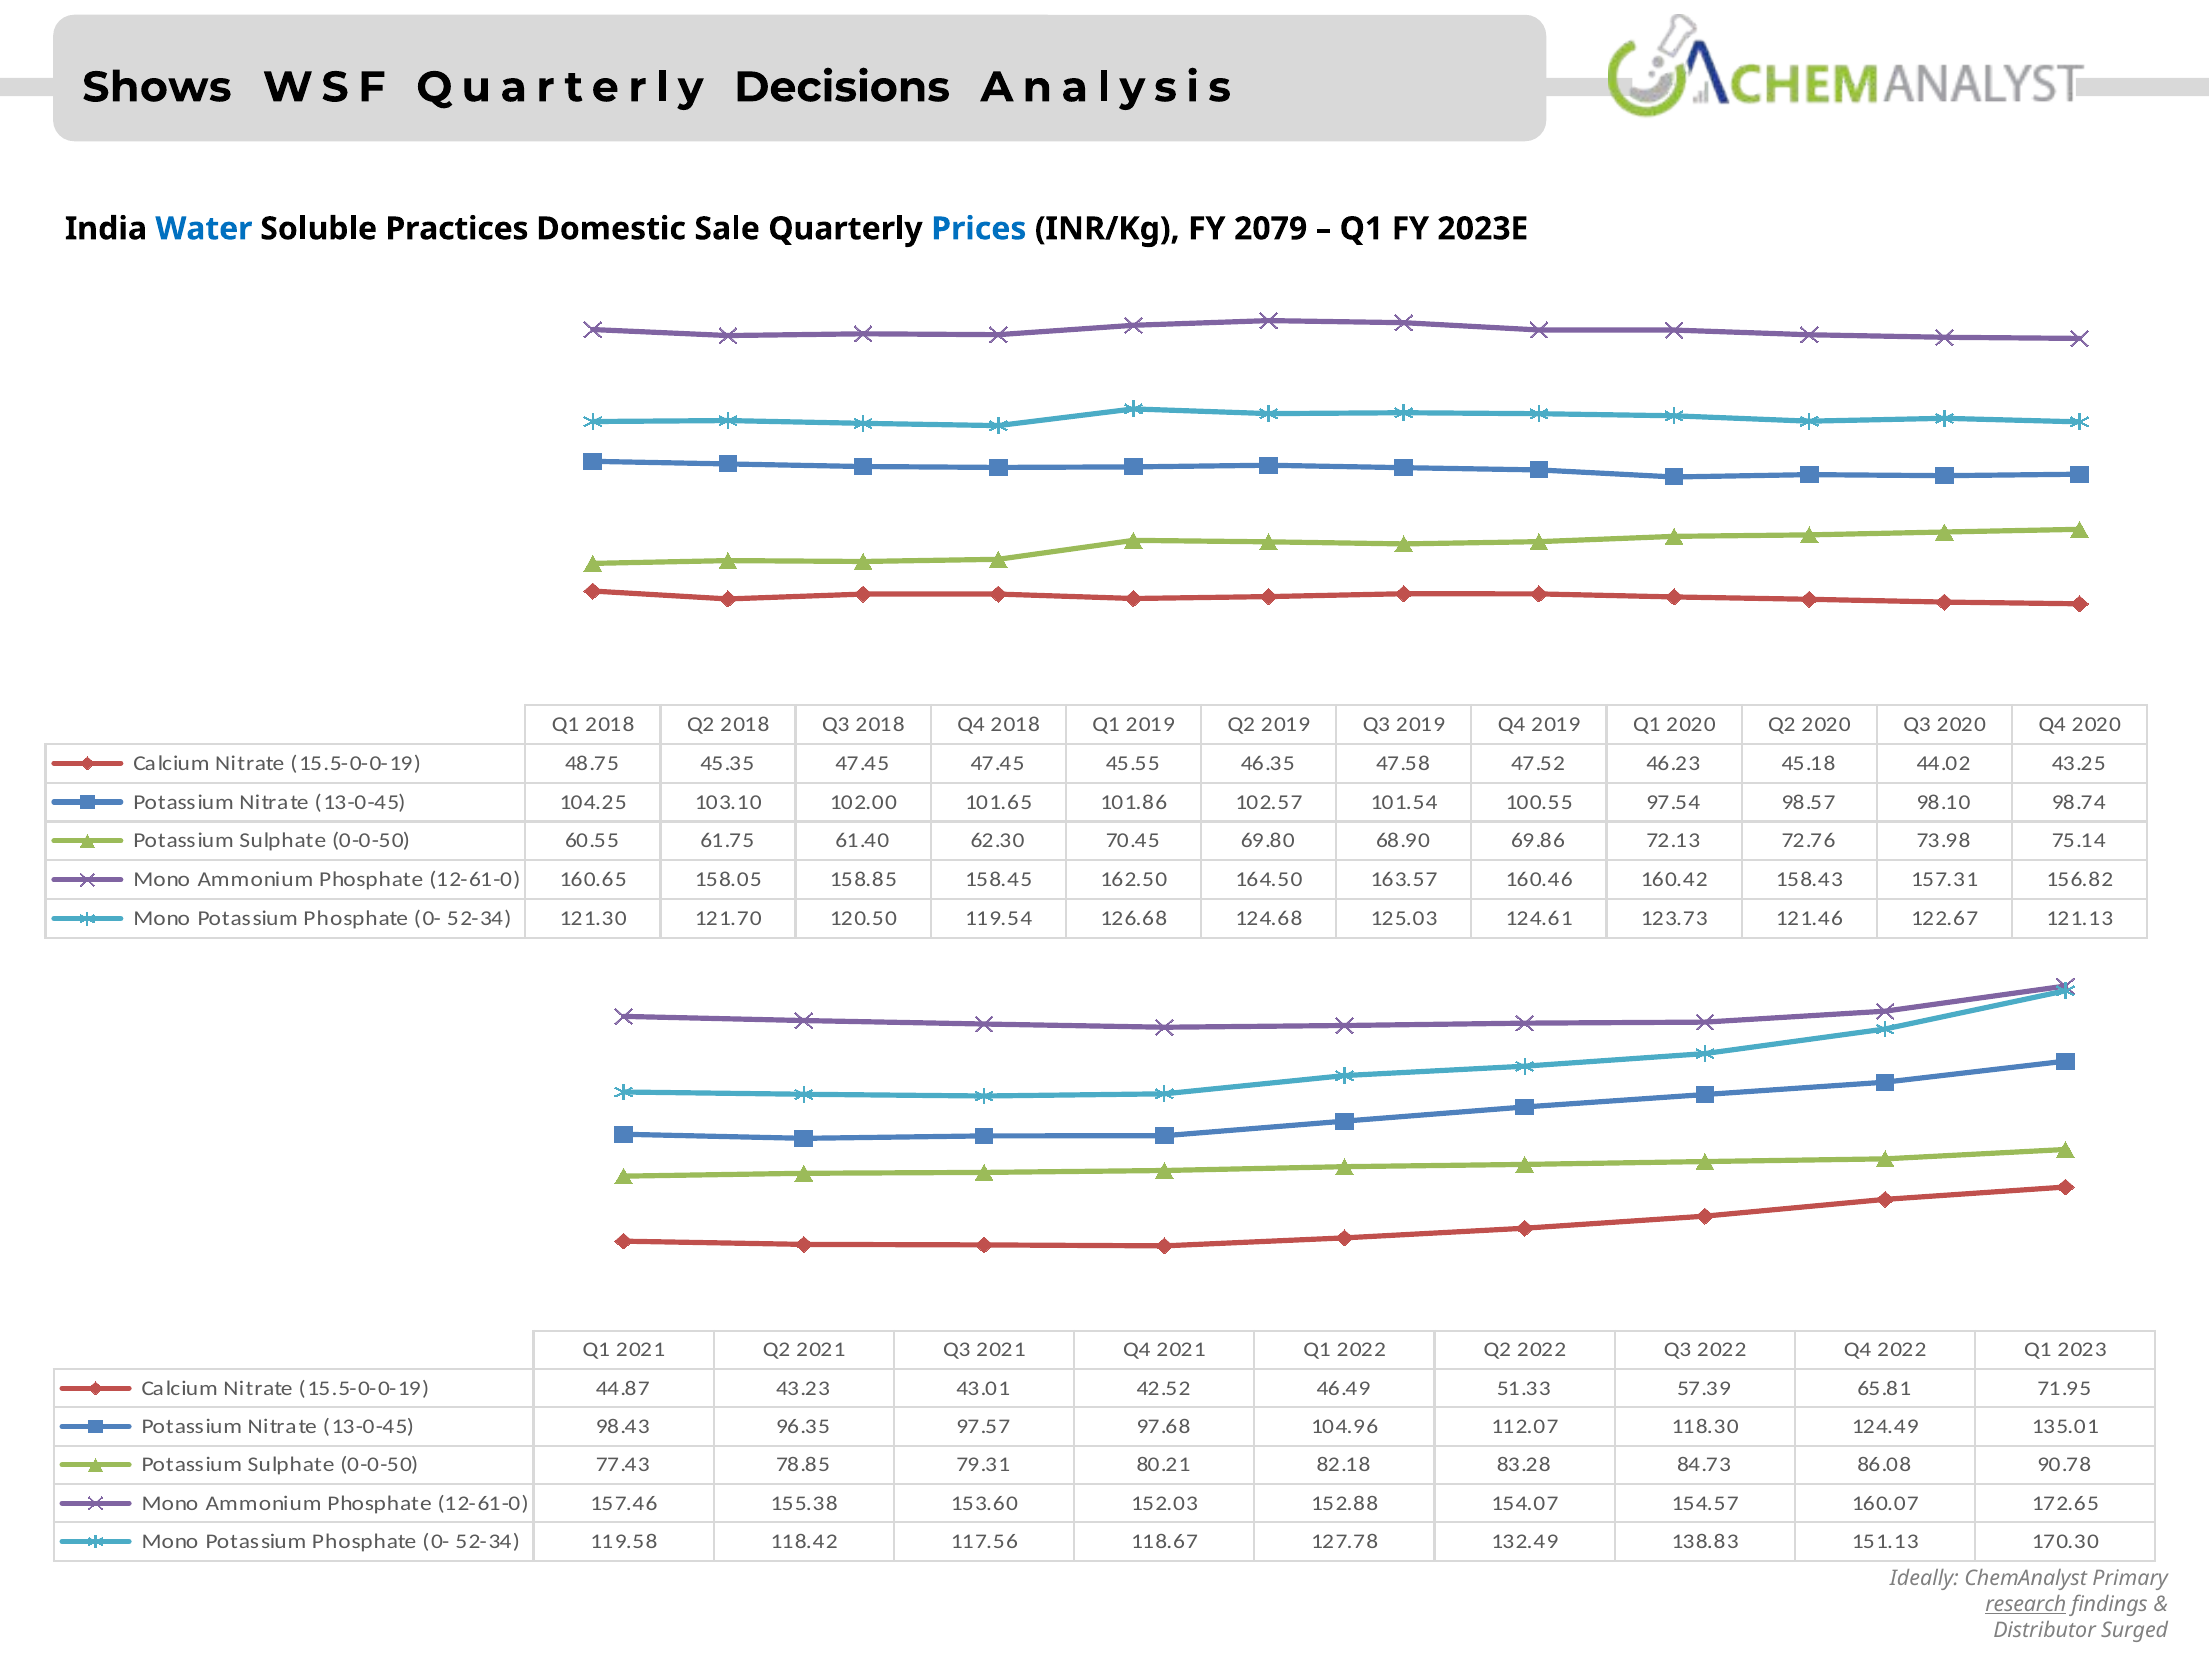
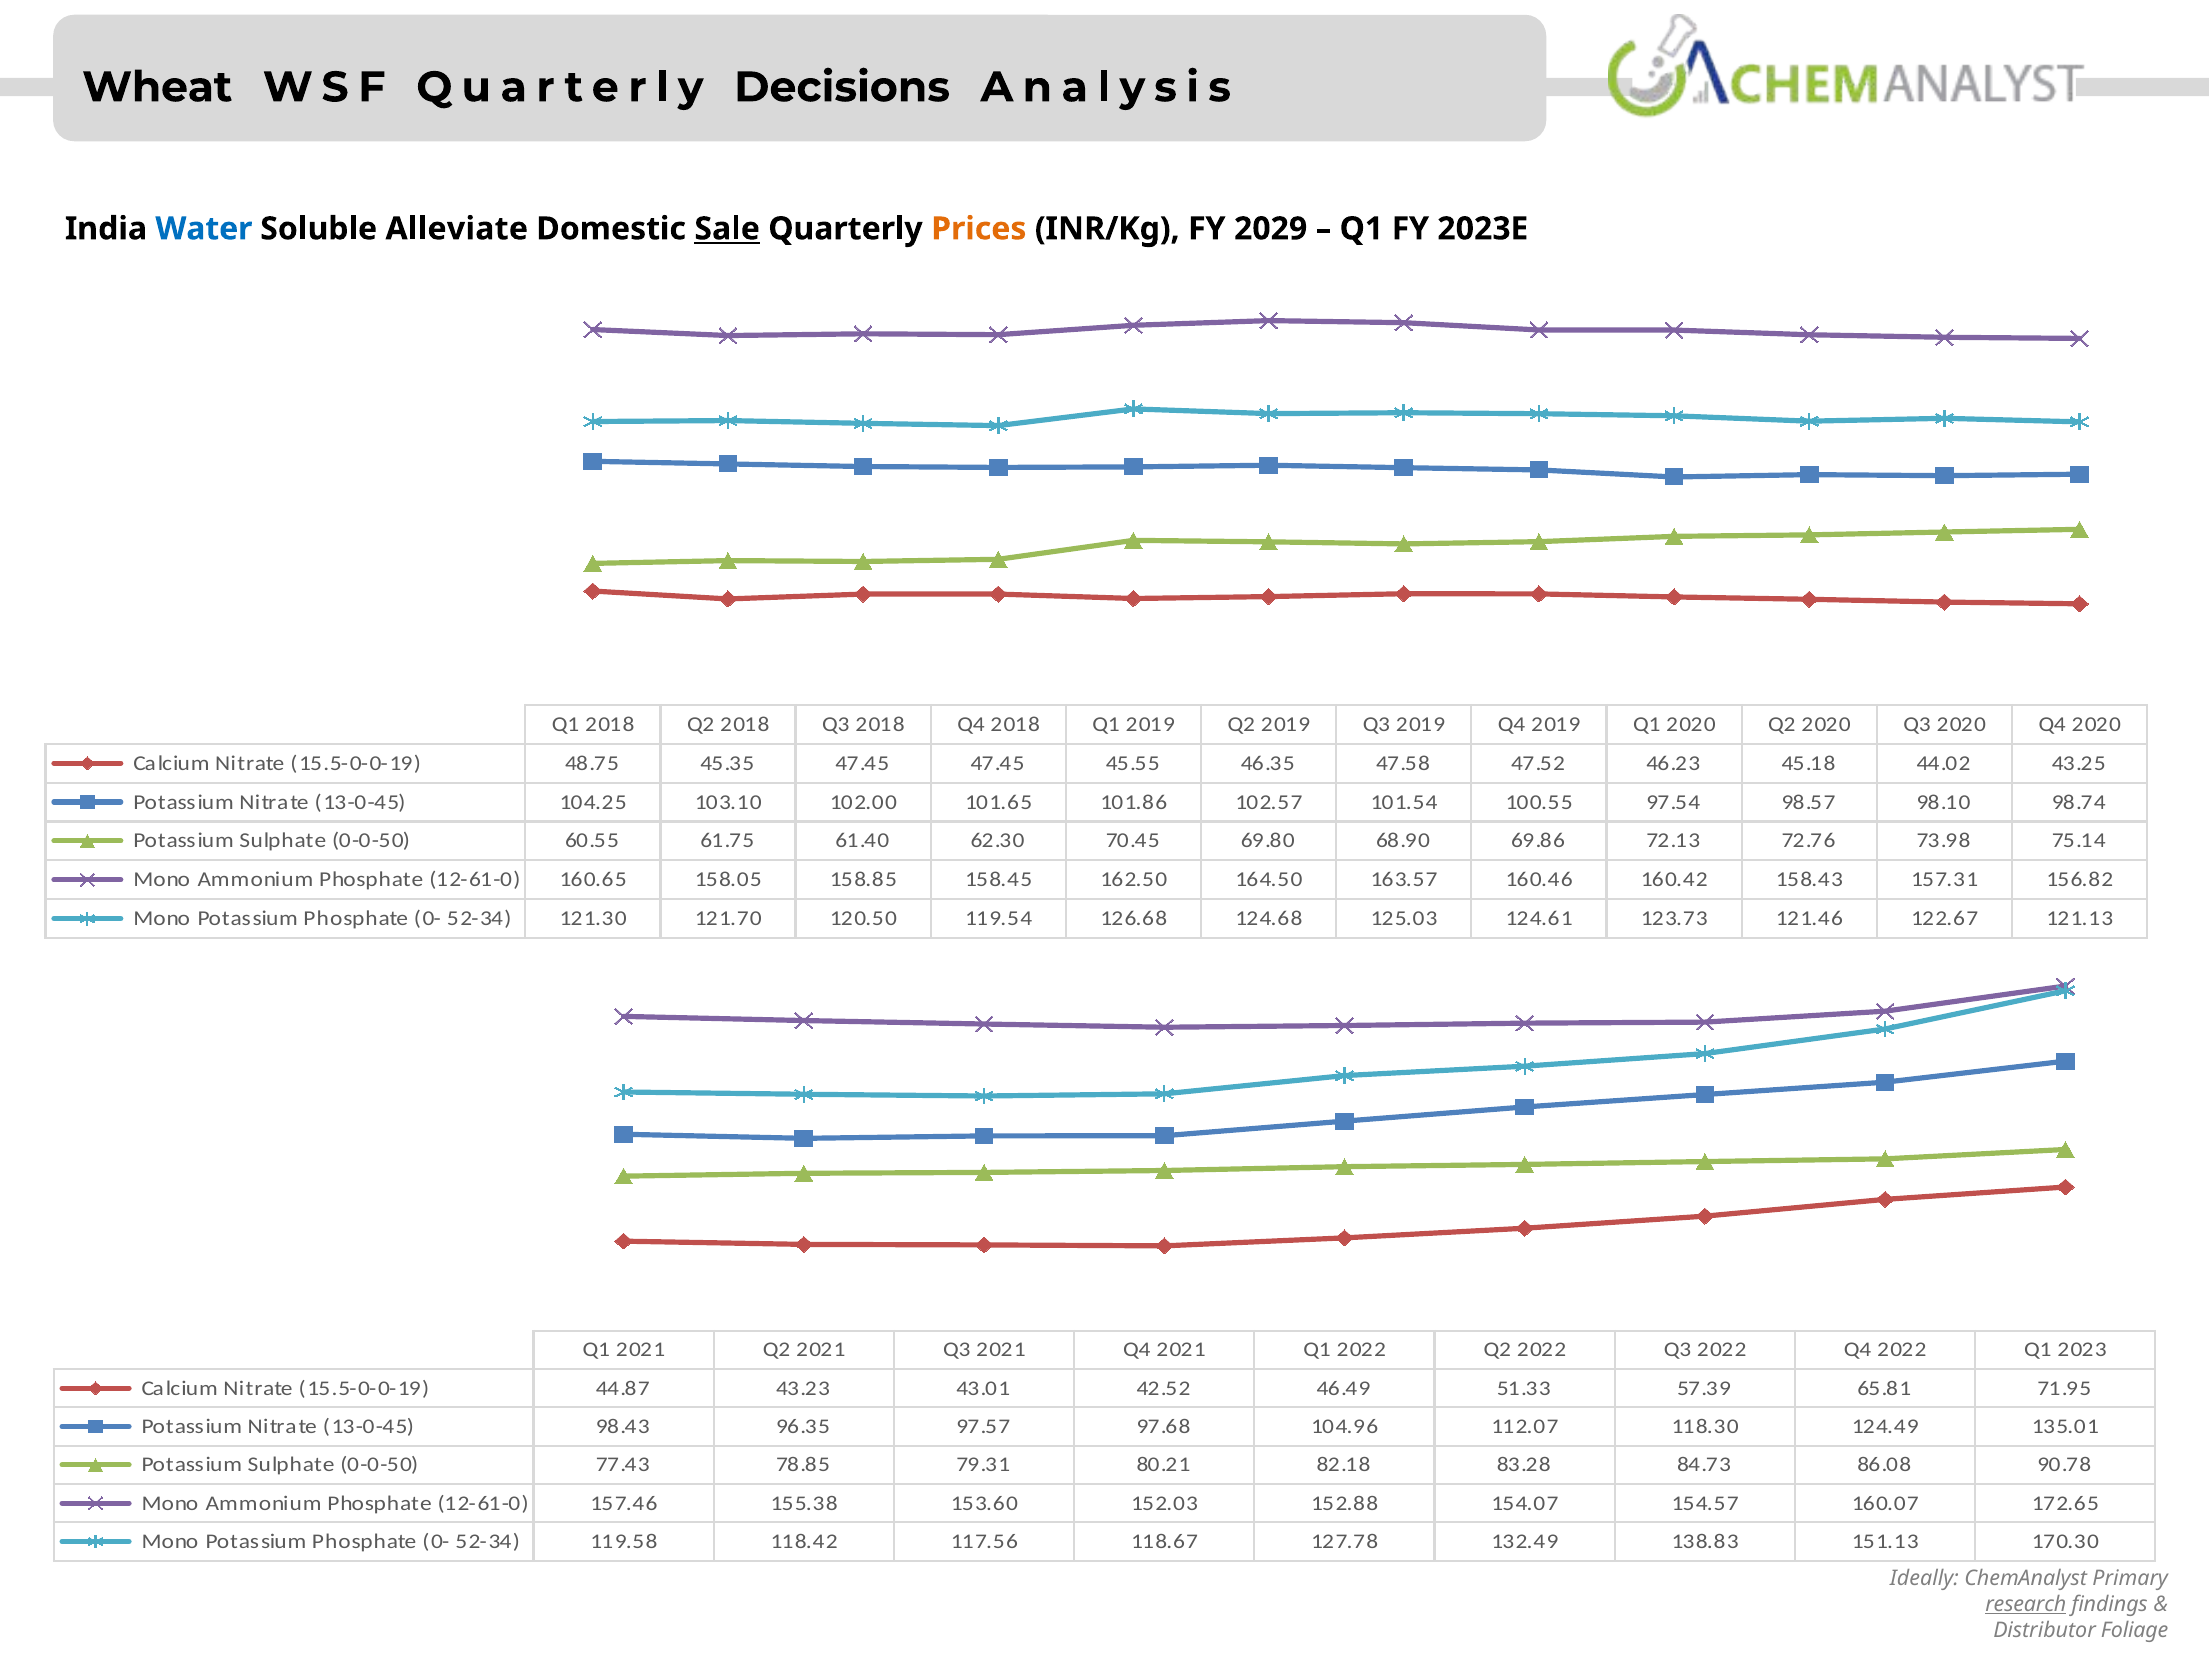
Shows: Shows -> Wheat (157, 87)
Practices: Practices -> Alleviate (457, 229)
Sale underline: none -> present (727, 229)
Prices colour: blue -> orange (979, 229)
2079: 2079 -> 2029 (1271, 229)
Surged: Surged -> Foliage (2135, 1631)
